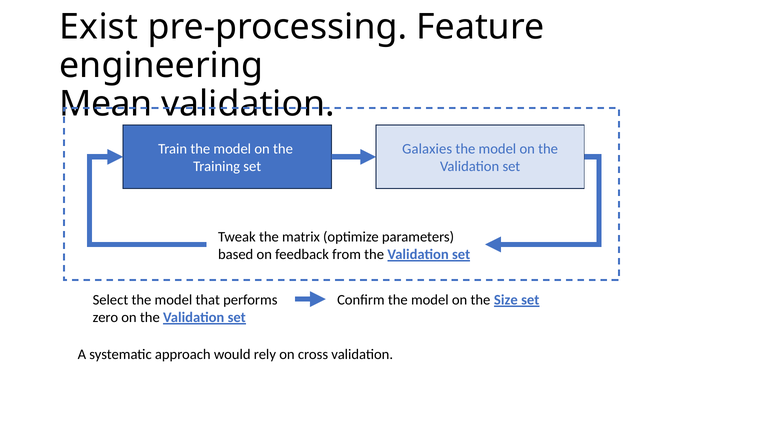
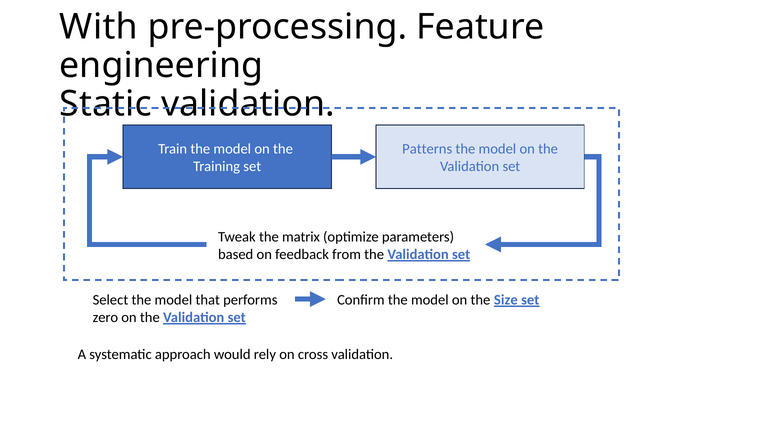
Exist: Exist -> With (99, 27)
Mean: Mean -> Static (106, 104)
Galaxies: Galaxies -> Patterns (427, 149)
